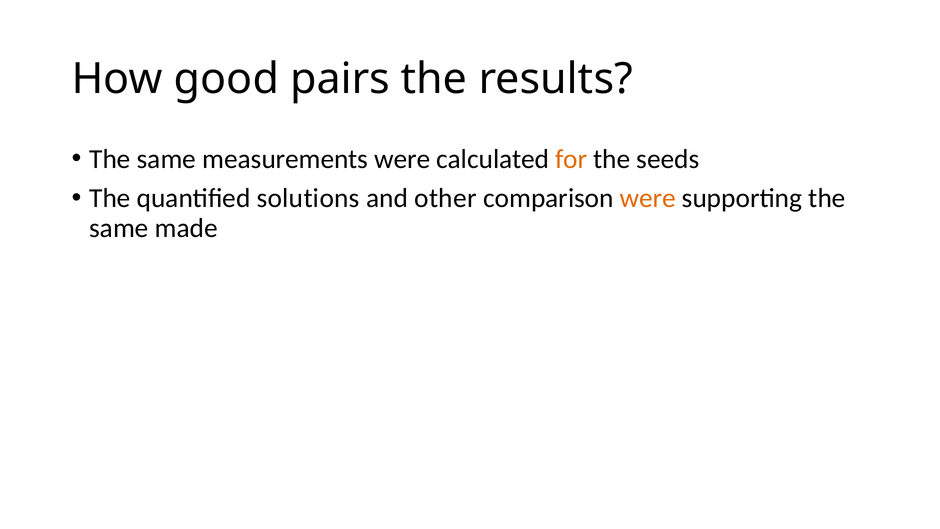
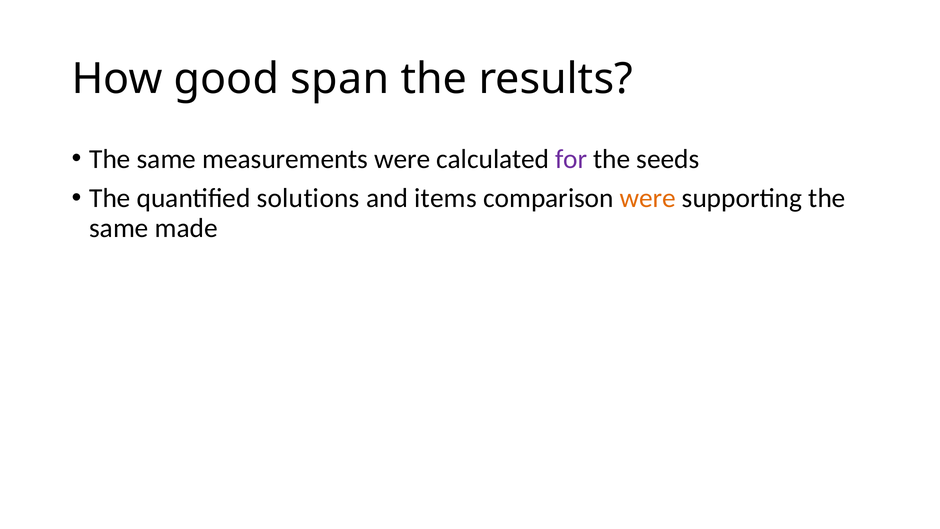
pairs: pairs -> span (340, 79)
for colour: orange -> purple (571, 159)
other: other -> items (445, 198)
